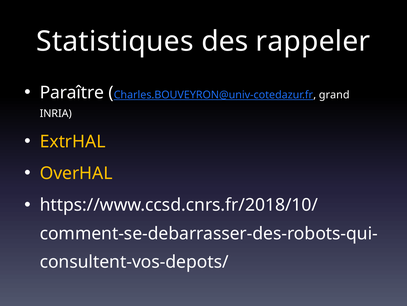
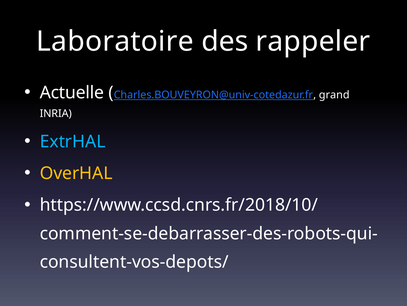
Statistiques: Statistiques -> Laboratoire (115, 41)
Paraître: Paraître -> Actuelle (72, 92)
ExtrHAL colour: yellow -> light blue (73, 141)
